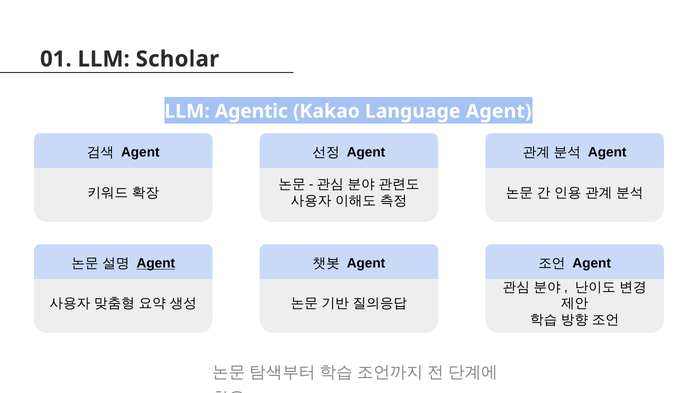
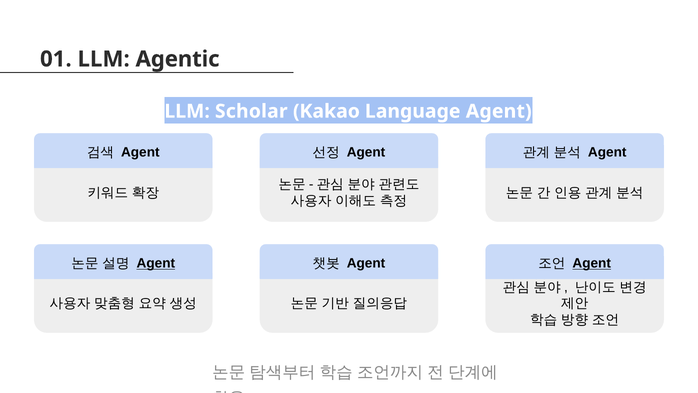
Scholar: Scholar -> Agentic (178, 59)
Agentic: Agentic -> Scholar (251, 111)
Agent underline: none -> present (592, 263)
